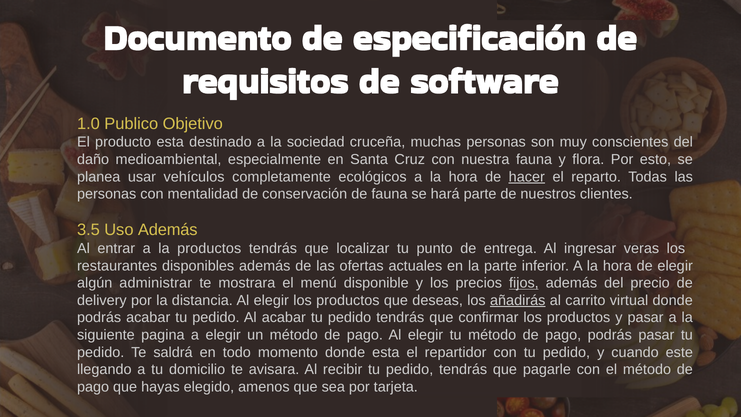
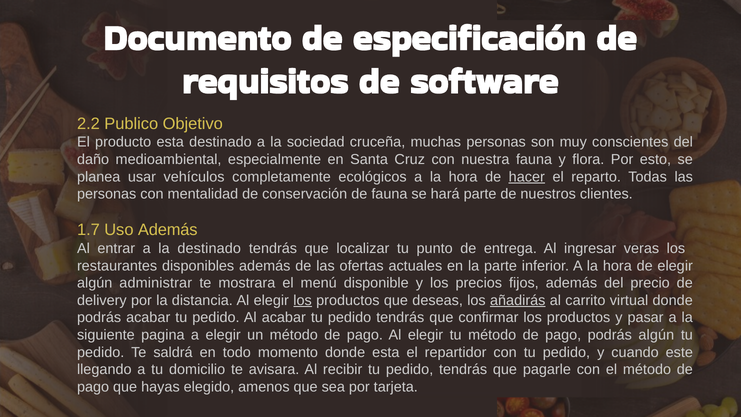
1.0: 1.0 -> 2.2 (88, 124)
3.5: 3.5 -> 1.7 (88, 230)
la productos: productos -> destinado (209, 248)
fijos underline: present -> none (524, 283)
los underline: none -> present (303, 300)
podrás pasar: pasar -> algún (656, 335)
